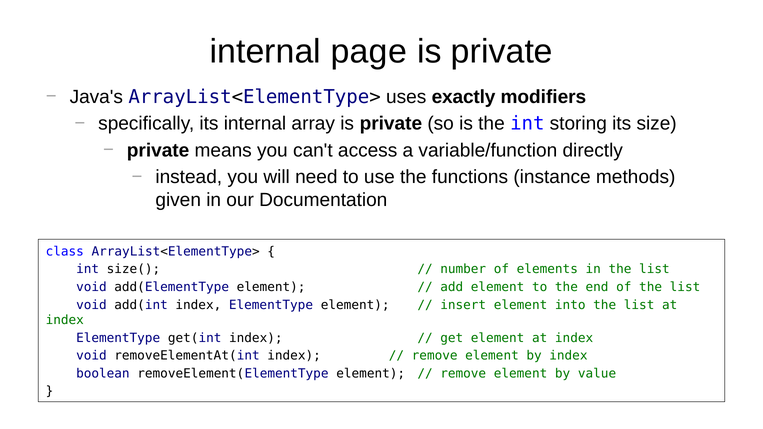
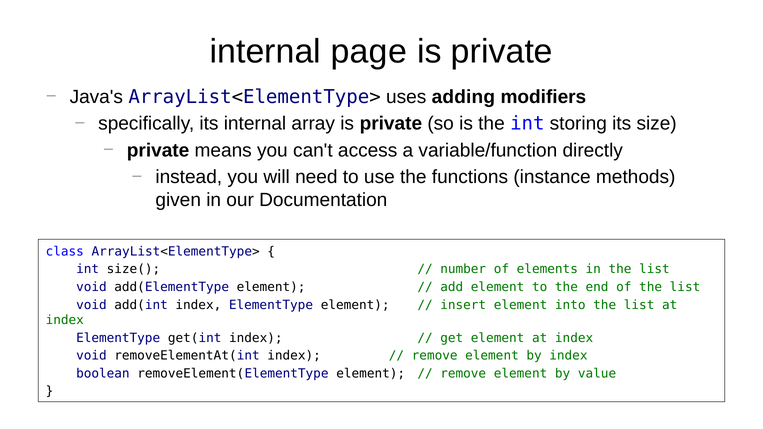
exactly: exactly -> adding (463, 97)
